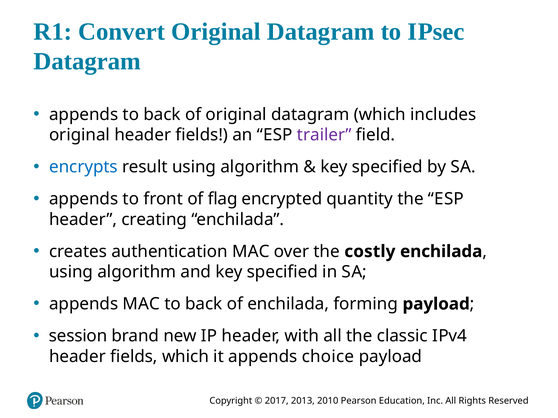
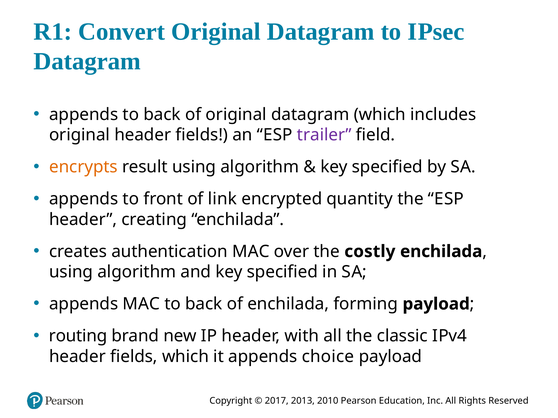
encrypts colour: blue -> orange (83, 167)
flag: flag -> link (222, 199)
session: session -> routing (78, 336)
